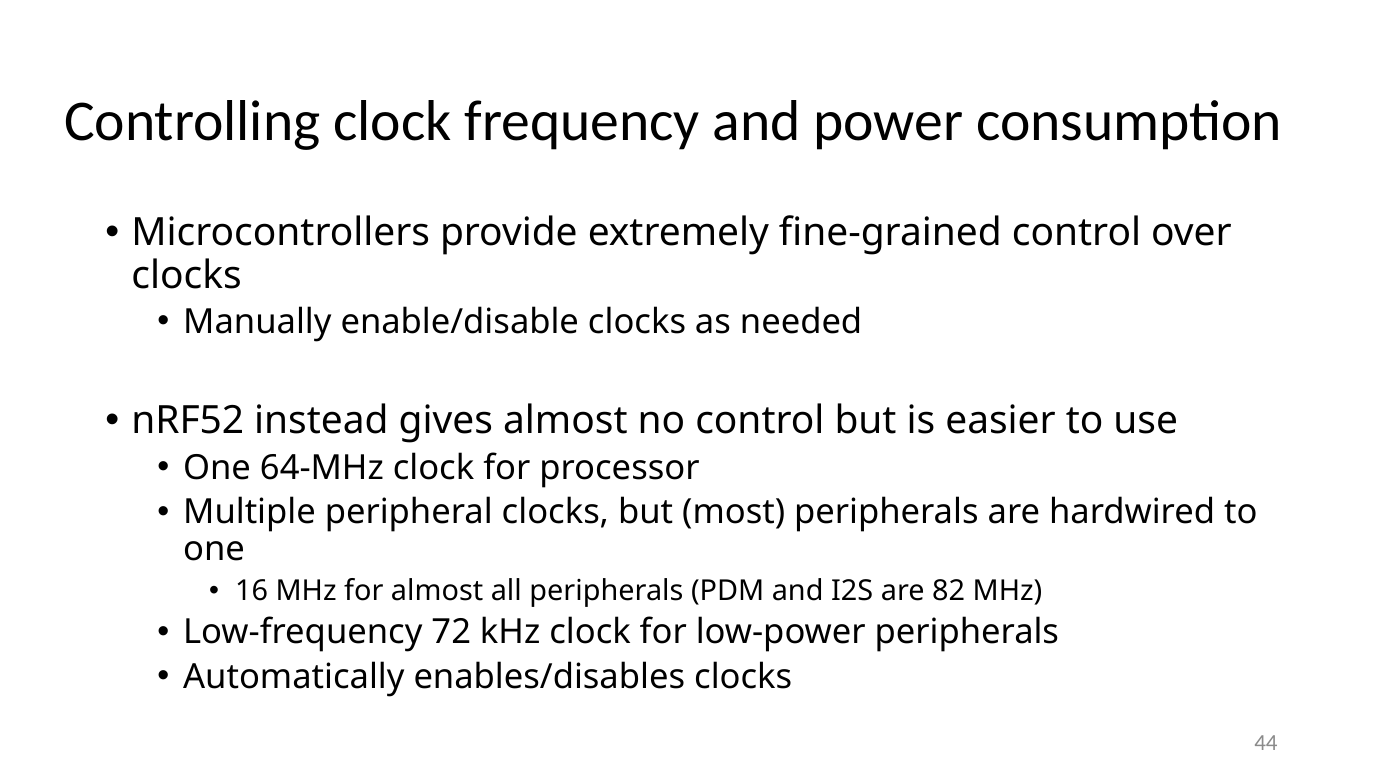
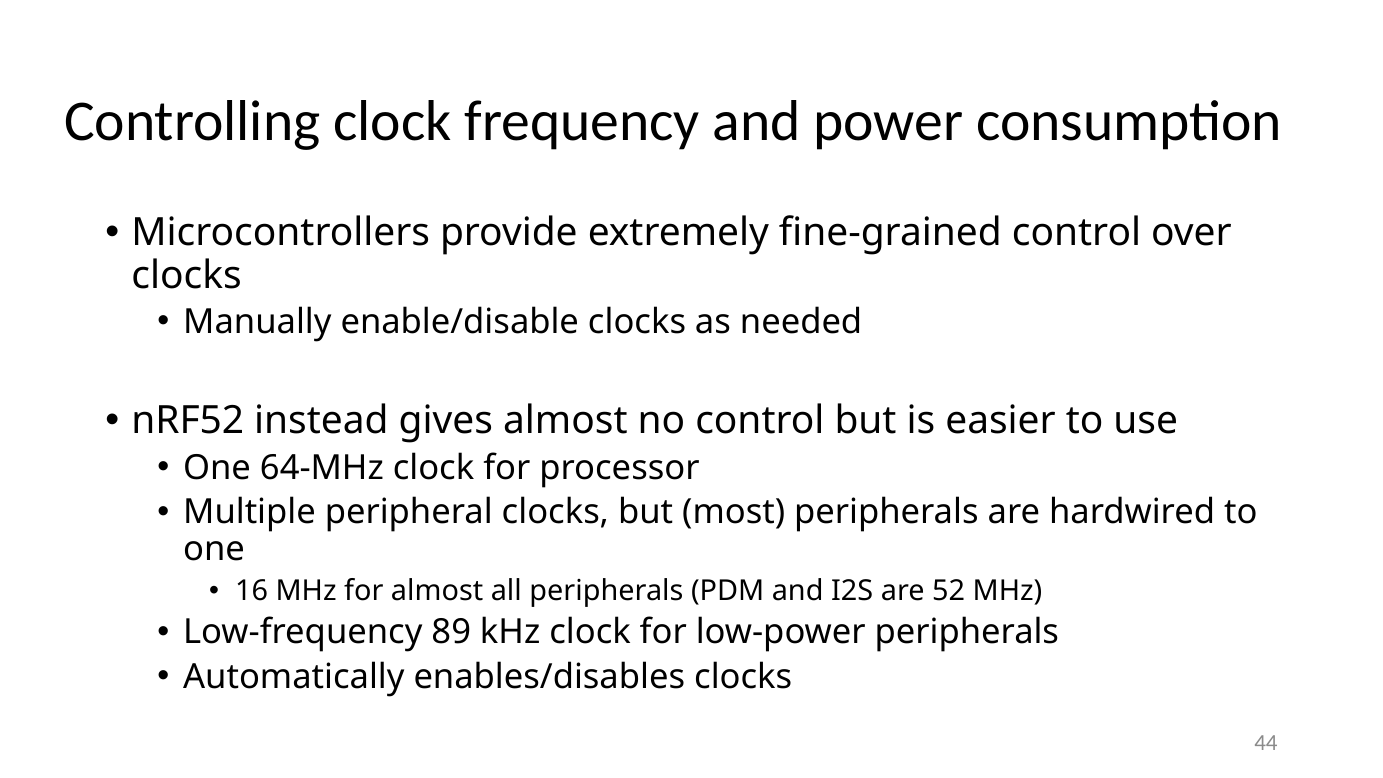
82: 82 -> 52 (949, 591)
72: 72 -> 89 (451, 632)
